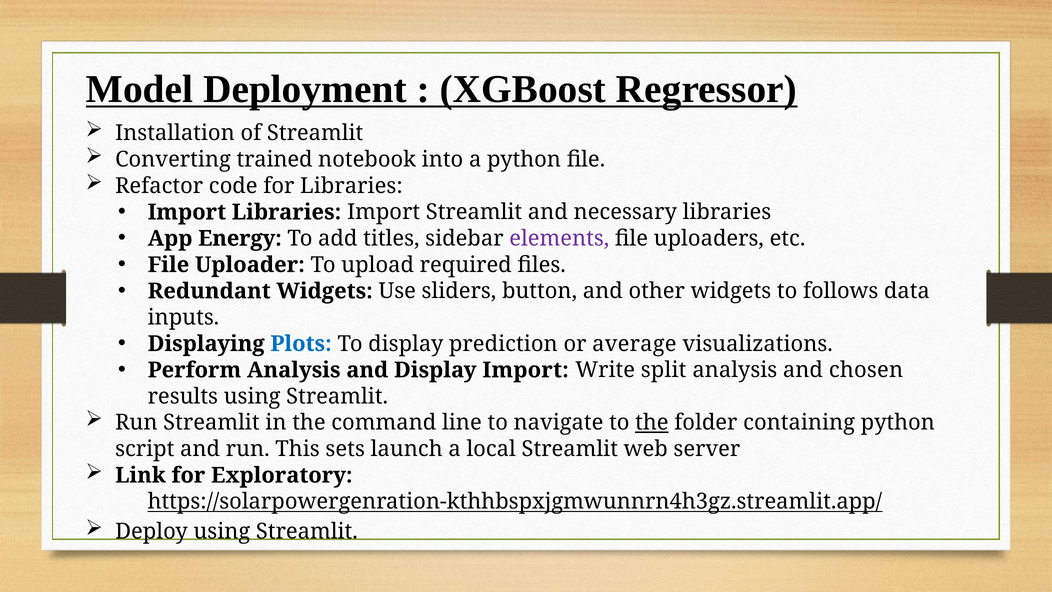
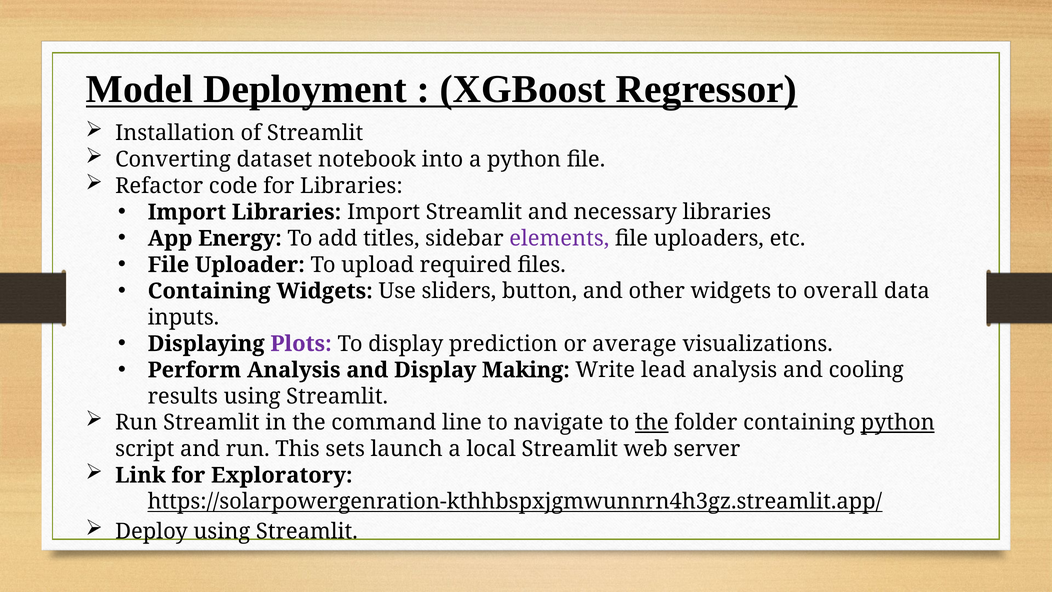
trained: trained -> dataset (274, 159)
Redundant: Redundant -> Containing (209, 291)
follows: follows -> overall (841, 291)
Plots colour: blue -> purple (301, 344)
Display Import: Import -> Making (526, 370)
split: split -> lead (664, 370)
chosen: chosen -> cooling (866, 370)
python underline: none -> present (898, 423)
